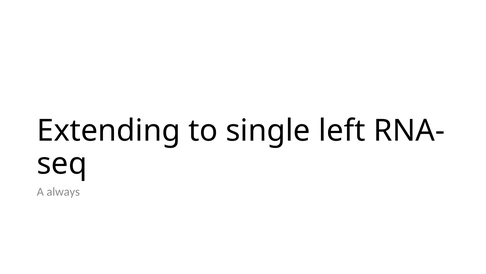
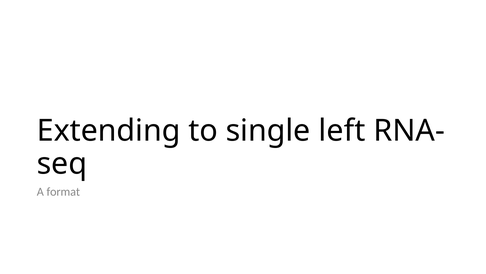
always: always -> format (63, 191)
